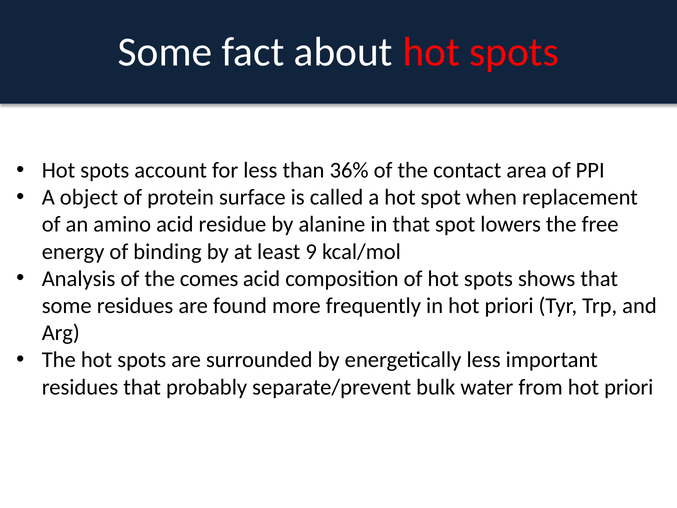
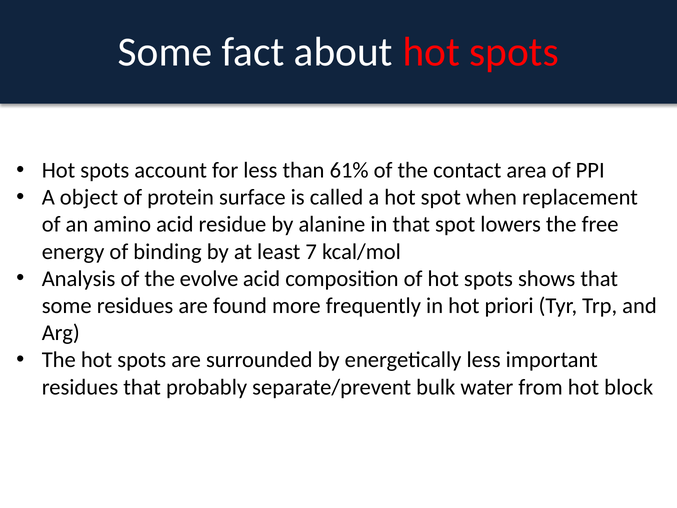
36%: 36% -> 61% (349, 170)
9: 9 -> 7 (311, 252)
comes: comes -> evolve (209, 279)
from hot priori: priori -> block (629, 387)
